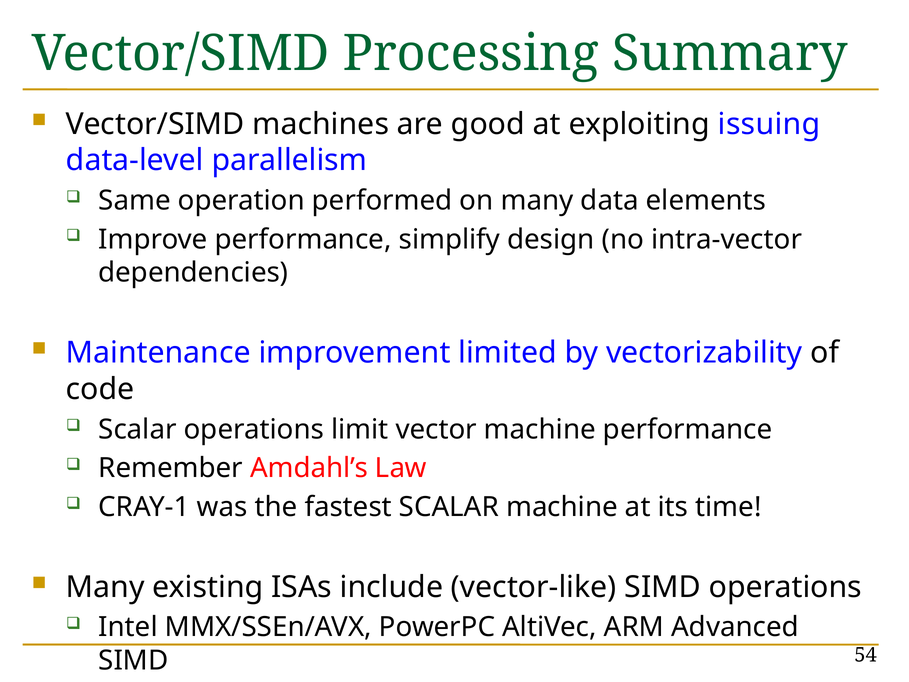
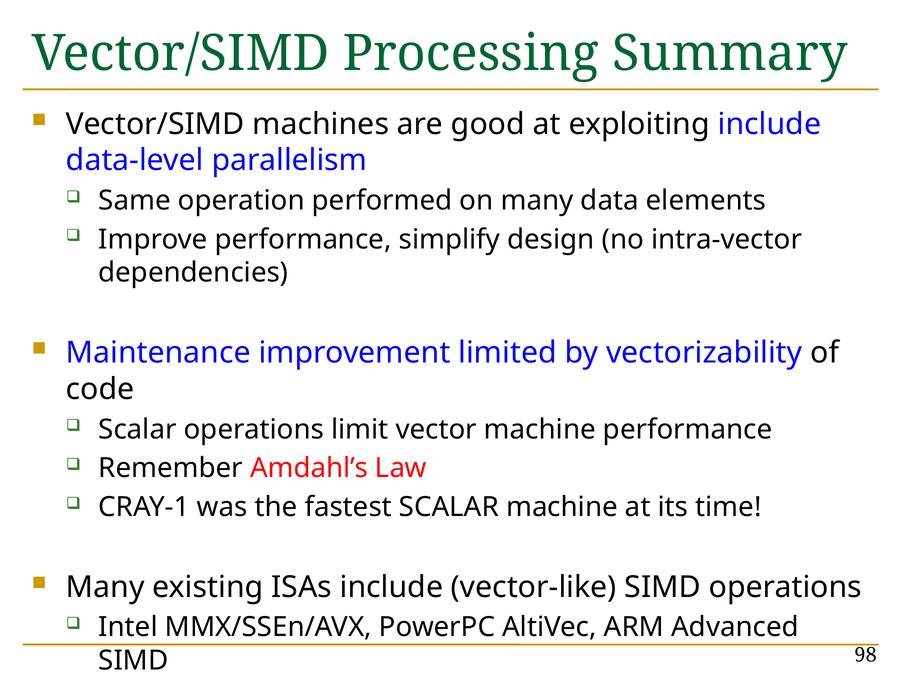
exploiting issuing: issuing -> include (769, 124)
54: 54 -> 98 (866, 655)
